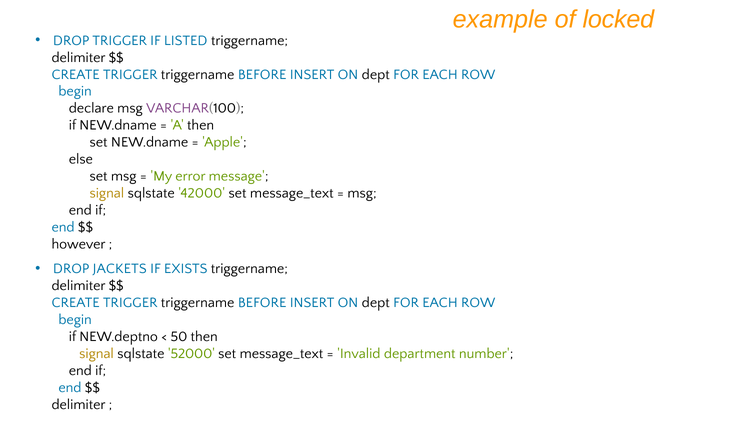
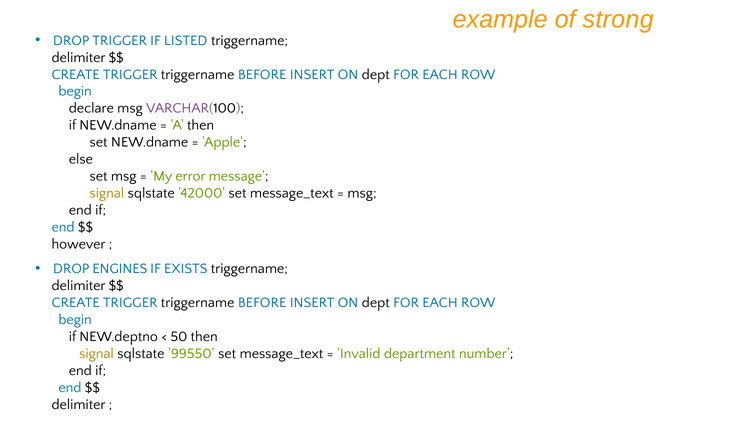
locked: locked -> strong (618, 20)
JACKETS: JACKETS -> ENGINES (120, 269)
52000: 52000 -> 99550 (191, 354)
